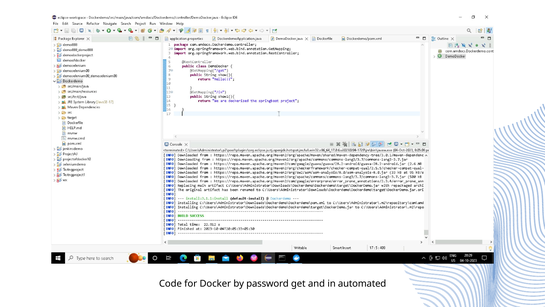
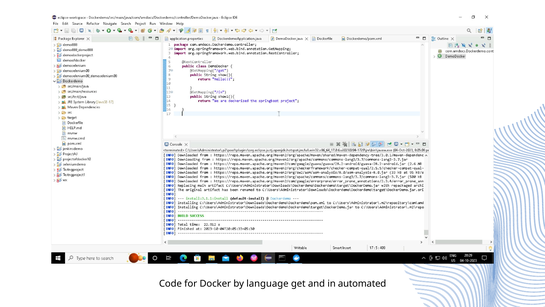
password: password -> language (267, 283)
